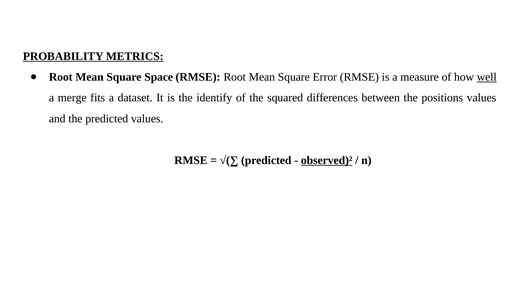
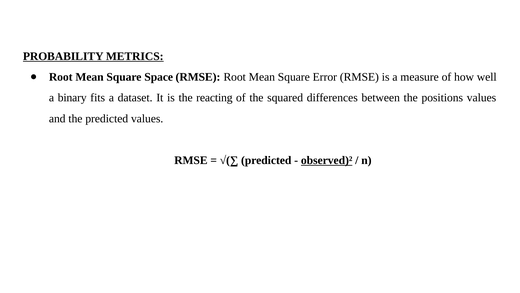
well underline: present -> none (487, 77)
merge: merge -> binary (72, 98)
identify: identify -> reacting (214, 98)
